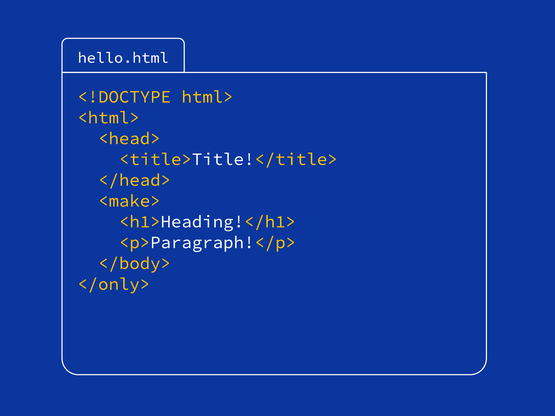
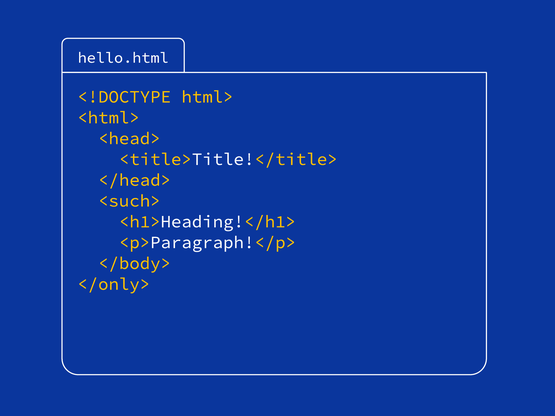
<make>: <make> -> <such> (129, 201)
